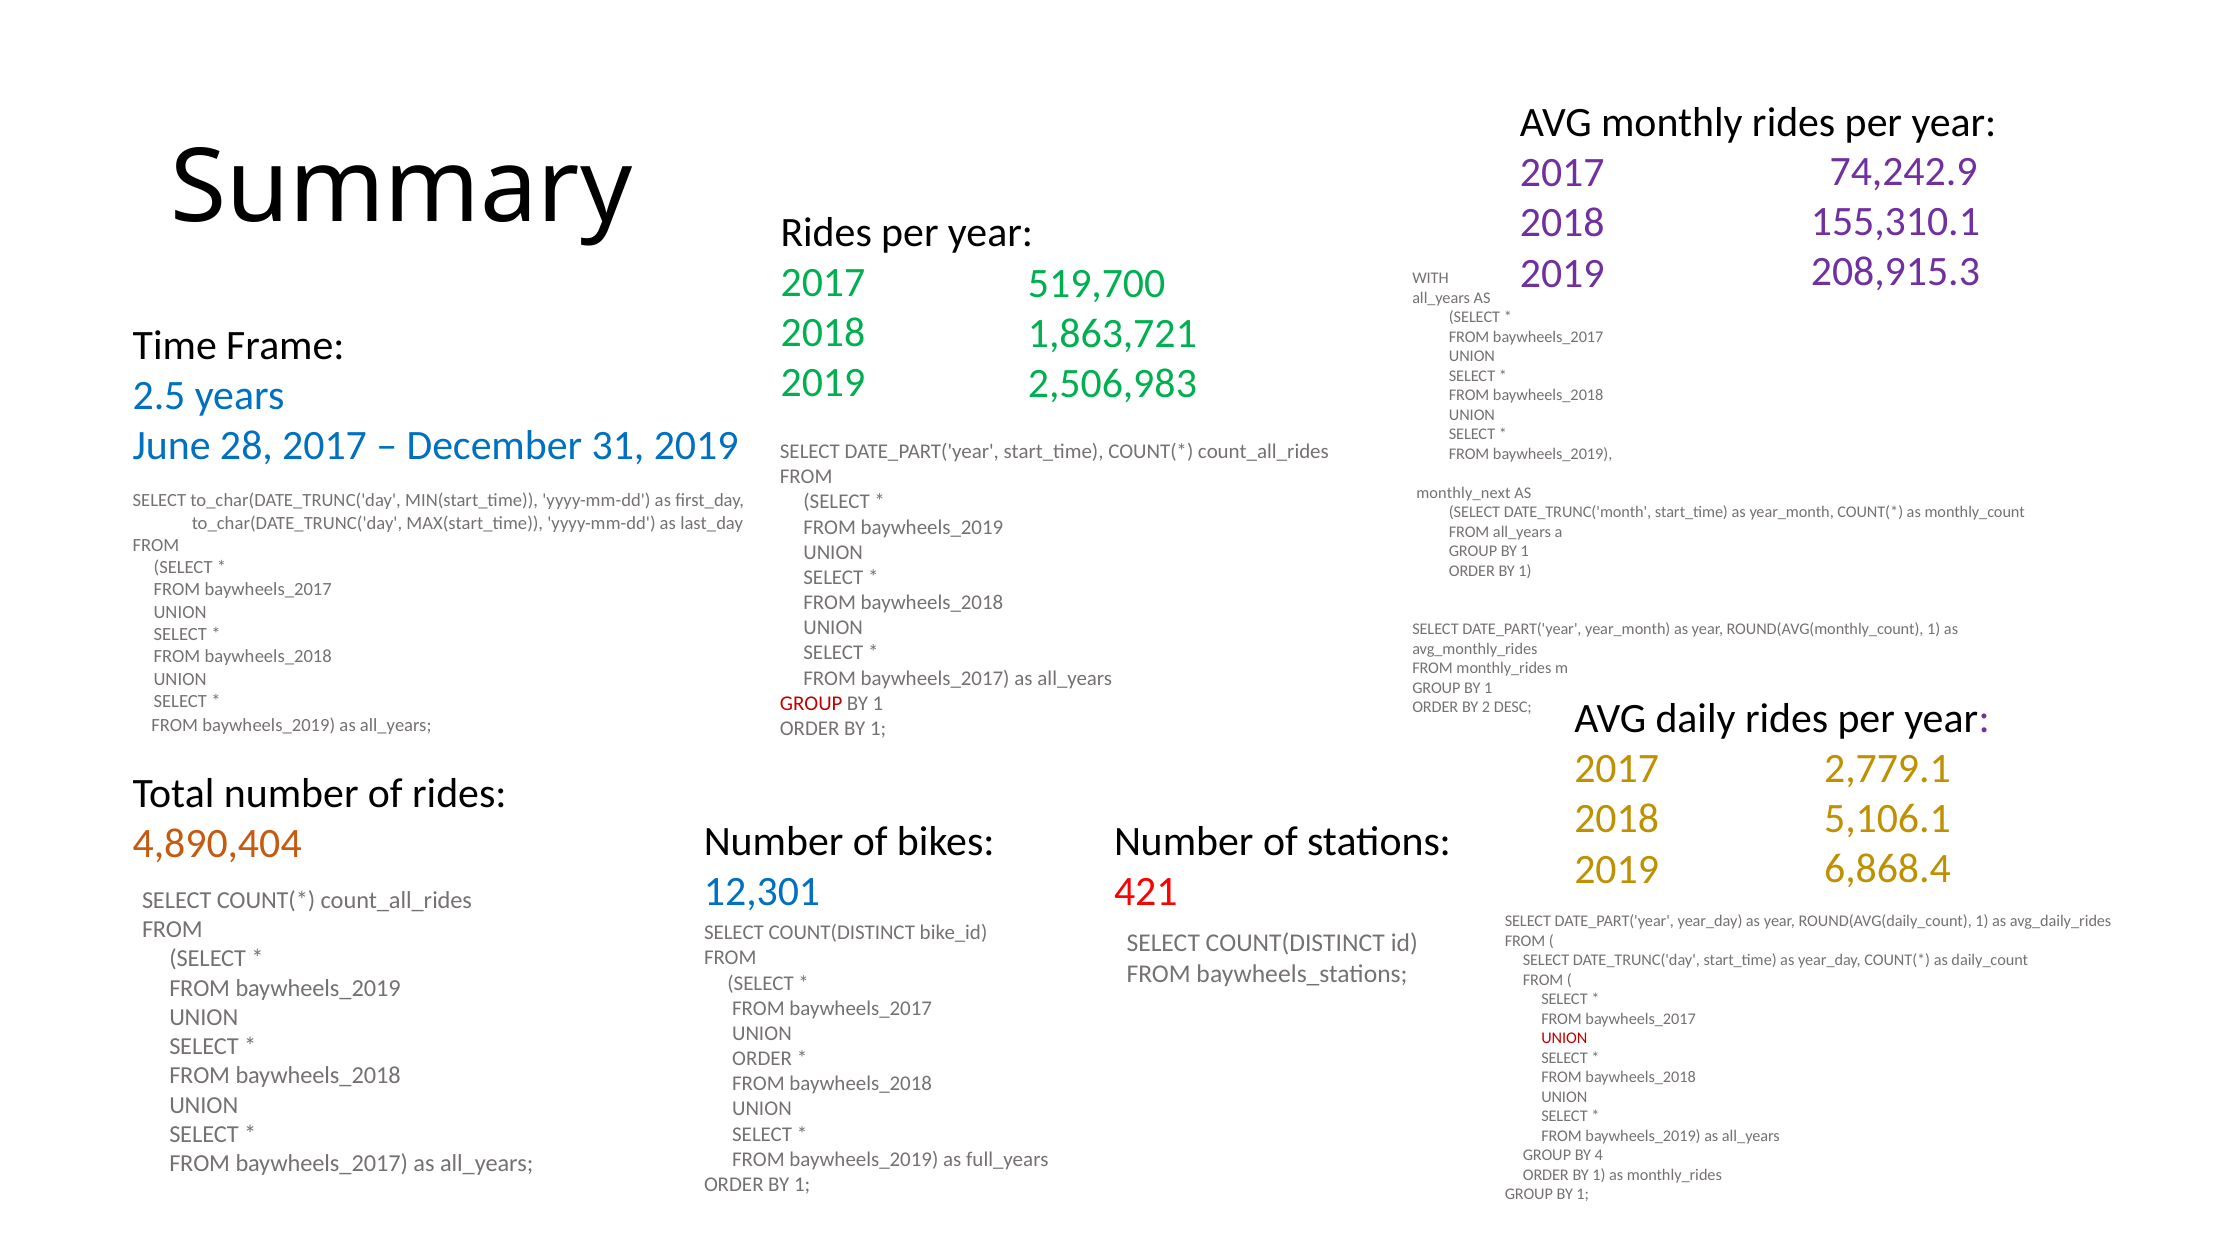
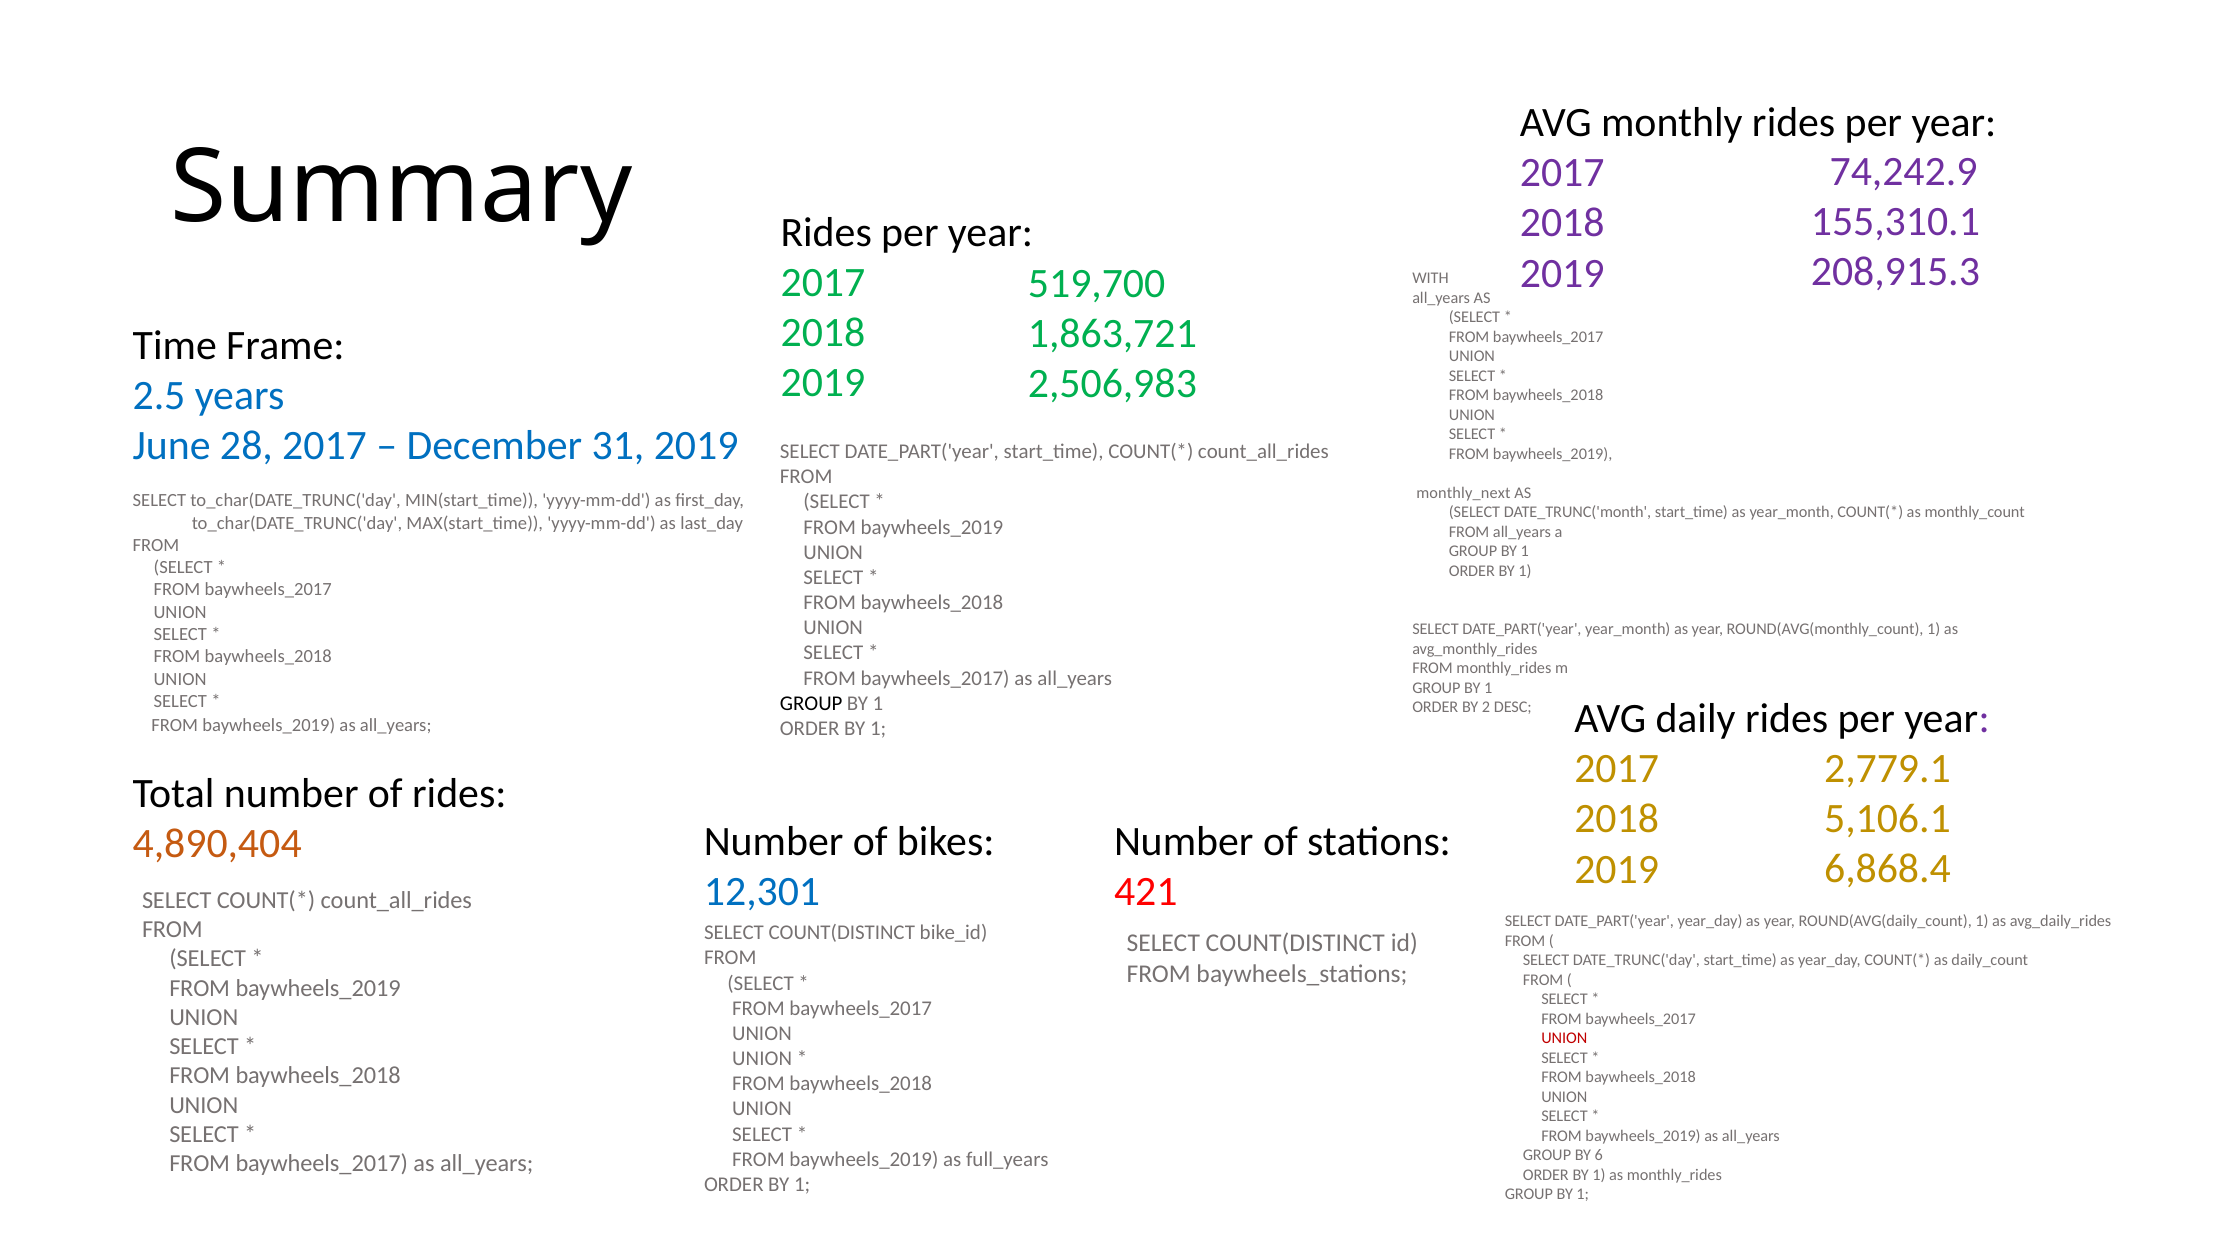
GROUP colour: red -> black (811, 703)
ORDER: ORDER -> UNION (762, 1059)
4: 4 -> 6 (1599, 1155)
